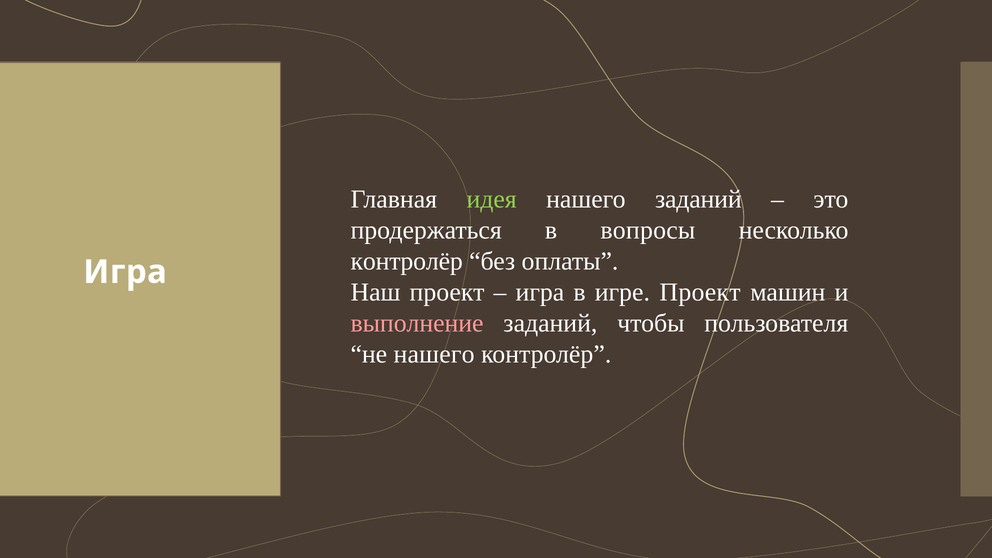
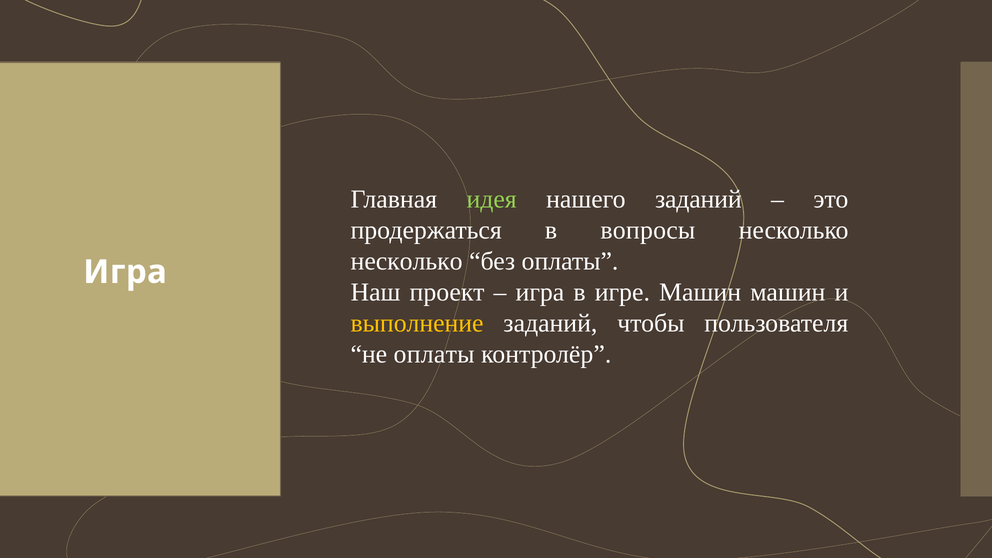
контролёр: контролёр -> несколько (407, 261)
игре Проект: Проект -> Машин (700, 292)
выполнение colour: pink -> yellow (417, 323)
не нашего: нашего -> оплаты (434, 354)
